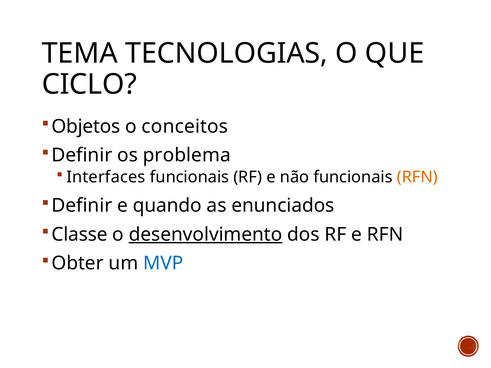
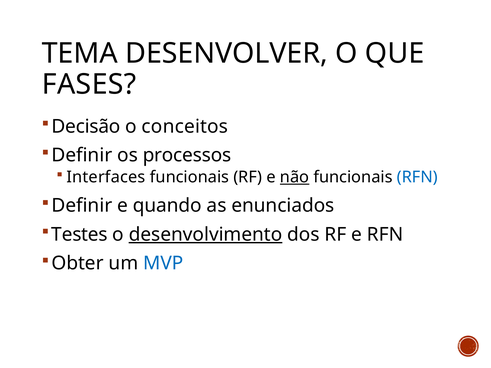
TECNOLOGIAS: TECNOLOGIAS -> DESENVOLVER (227, 54)
CICLO: CICLO -> FASES (89, 84)
Objetos: Objetos -> Decisão (86, 127)
problema: problema -> processos (187, 155)
não underline: none -> present (295, 177)
RFN colour: orange -> blue (417, 177)
Classe: Classe -> Testes (80, 235)
